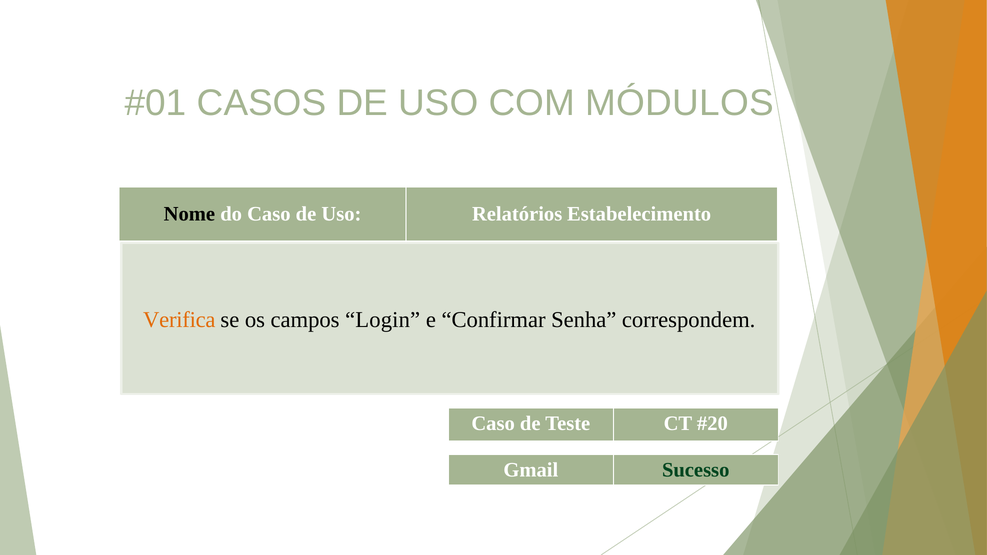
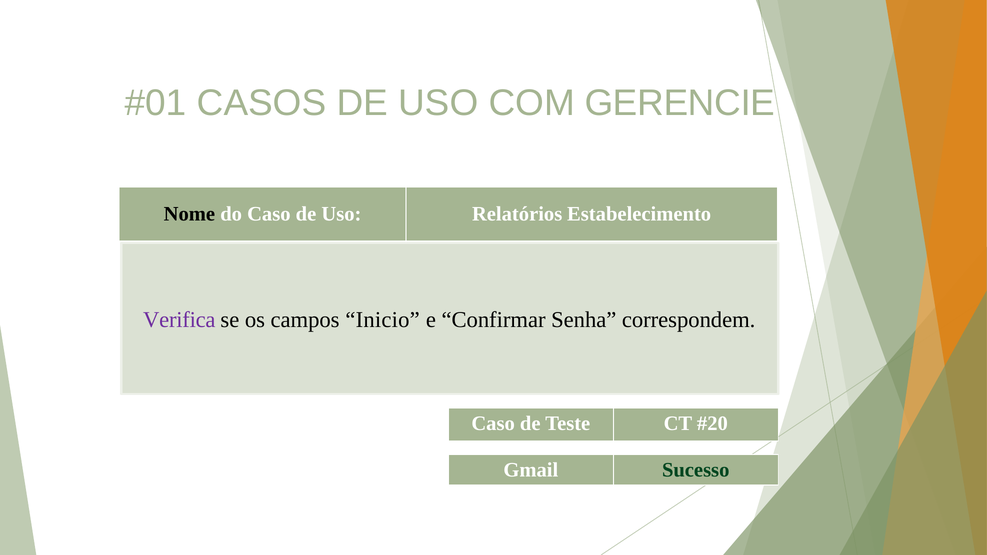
MÓDULOS: MÓDULOS -> GERENCIE (680, 103)
Verifica colour: orange -> purple (179, 320)
Login: Login -> Inicio (383, 320)
